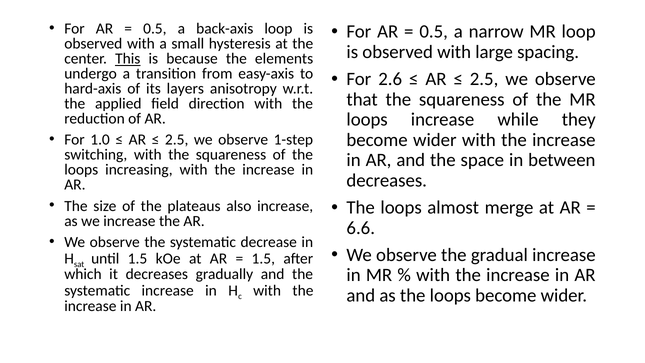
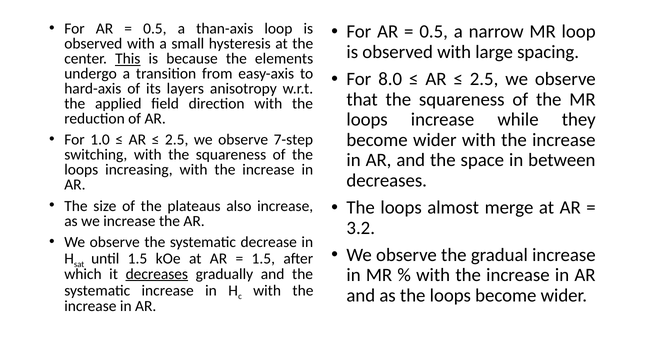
back-axis: back-axis -> than-axis (225, 29)
2.6: 2.6 -> 8.0 (390, 79)
1-step: 1-step -> 7-step (293, 140)
6.6: 6.6 -> 3.2 (361, 228)
decreases underline: none -> present (157, 274)
